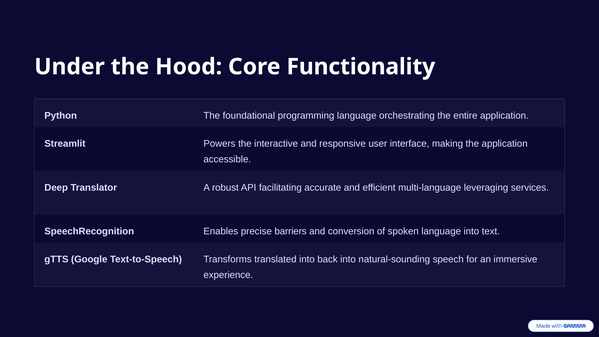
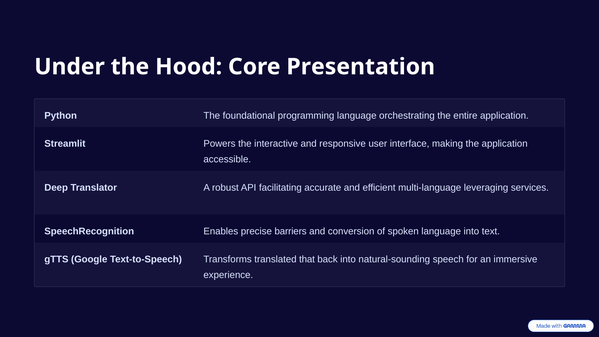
Functionality: Functionality -> Presentation (361, 67)
translated into: into -> that (307, 259)
